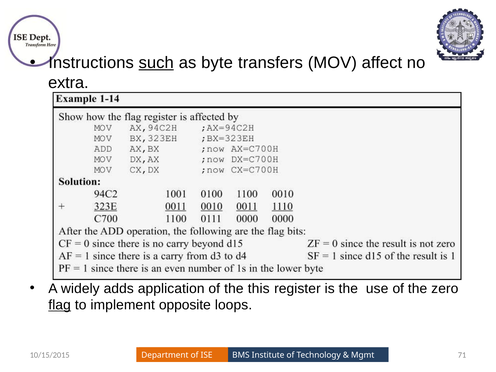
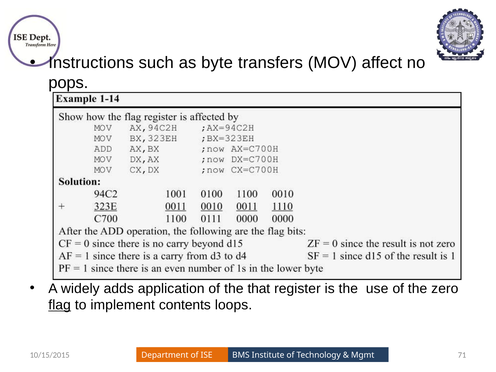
such underline: present -> none (156, 63)
extra: extra -> pops (68, 83)
this: this -> that (259, 289)
opposite: opposite -> contents (185, 305)
